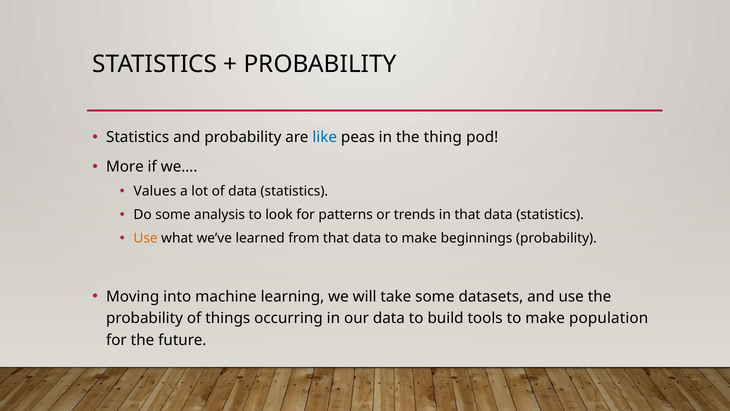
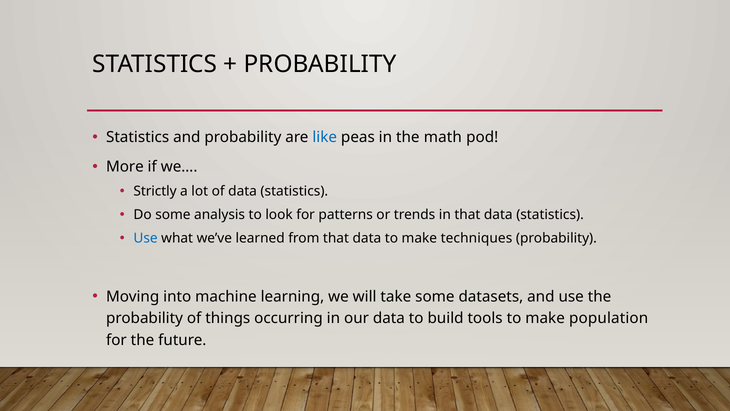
thing: thing -> math (443, 137)
Values: Values -> Strictly (155, 191)
Use colour: orange -> blue (146, 238)
beginnings: beginnings -> techniques (476, 238)
